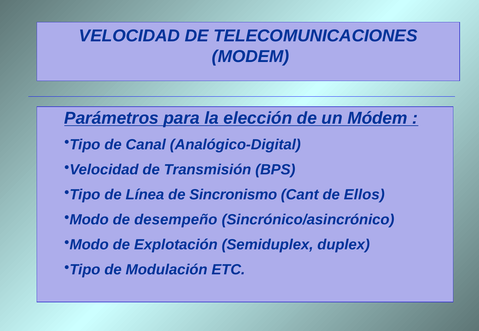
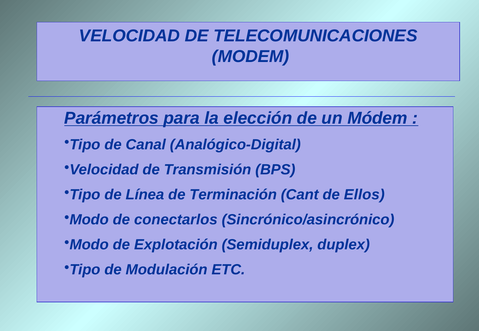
Sincronismo: Sincronismo -> Terminación (233, 195)
desempeño: desempeño -> conectarlos (176, 220)
